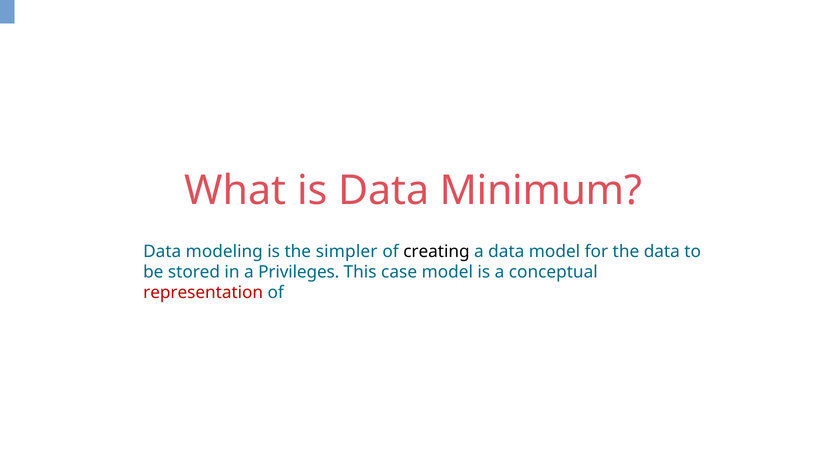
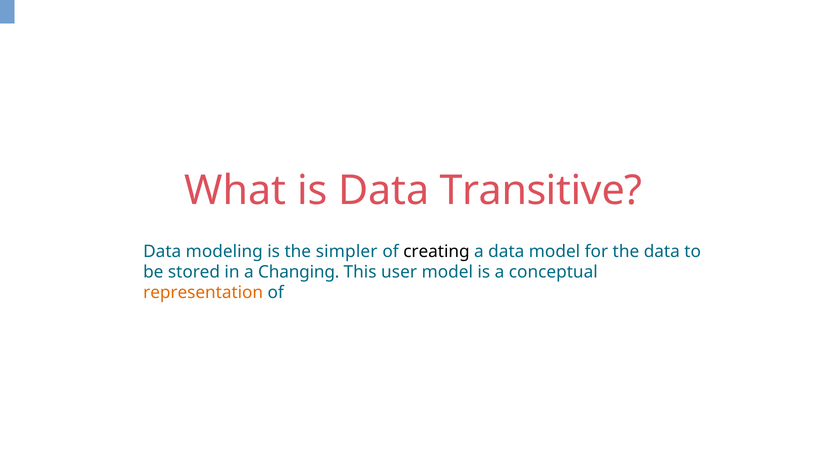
Minimum: Minimum -> Transitive (541, 191)
Privileges: Privileges -> Changing (299, 272)
case: case -> user (399, 272)
representation colour: red -> orange (203, 293)
